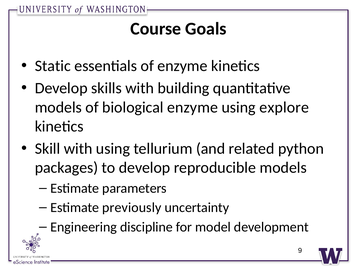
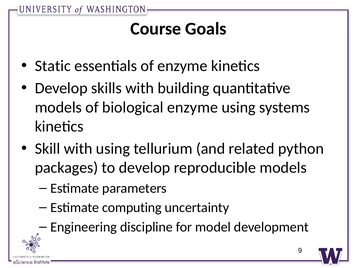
explore: explore -> systems (284, 107)
previously: previously -> computing (132, 207)
